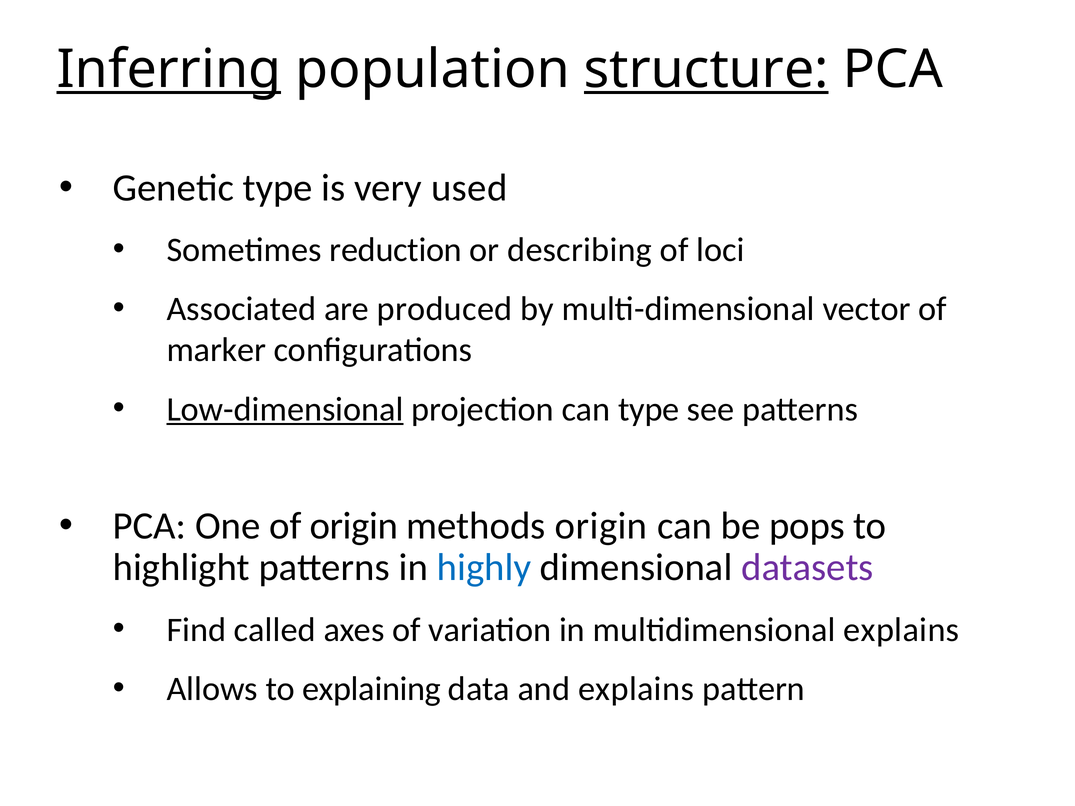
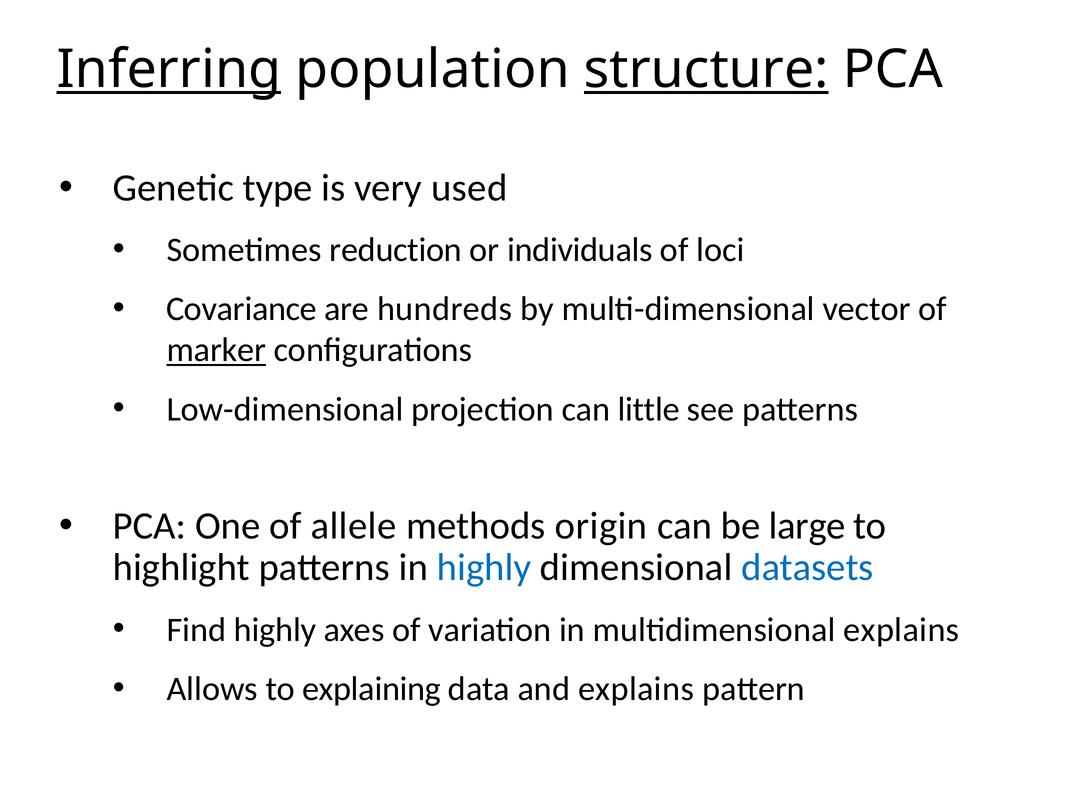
describing: describing -> individuals (580, 250)
Associated: Associated -> Covariance (242, 309)
produced: produced -> hundreds (445, 309)
marker underline: none -> present (216, 350)
Low-dimensional underline: present -> none (285, 409)
can type: type -> little (649, 409)
of origin: origin -> allele (354, 526)
pops: pops -> large (807, 526)
datasets colour: purple -> blue (807, 568)
Find called: called -> highly (275, 630)
